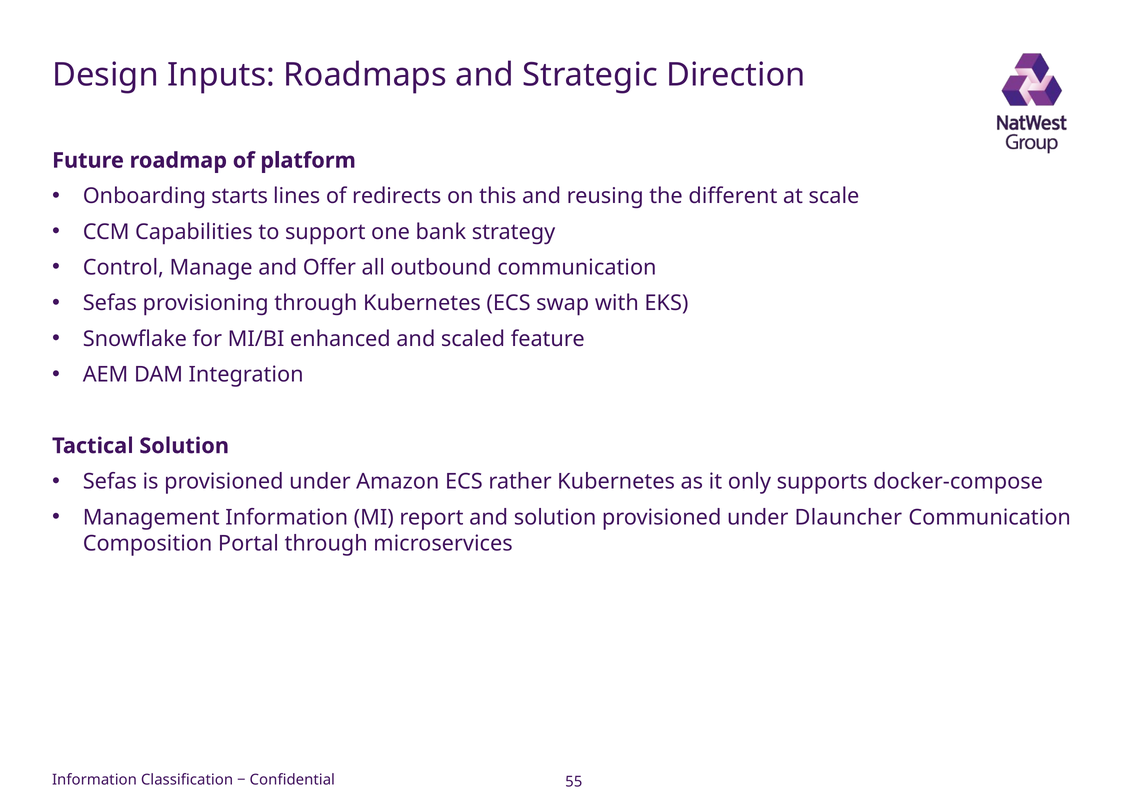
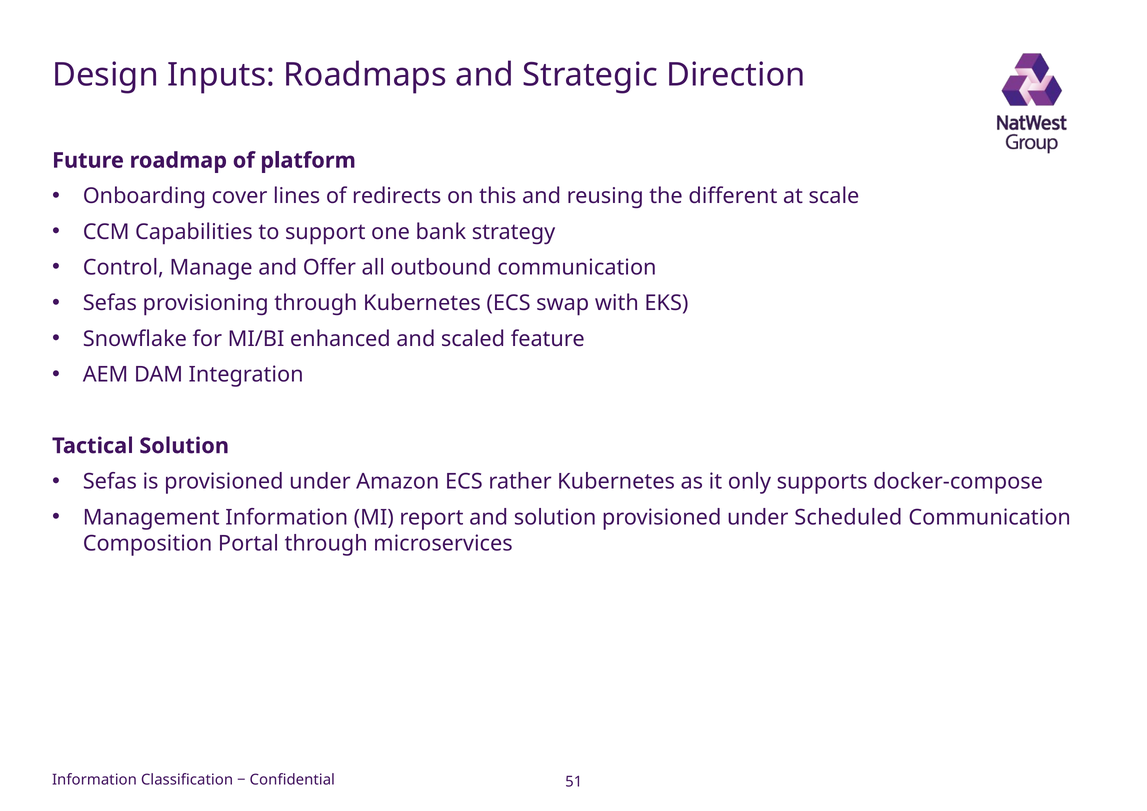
starts: starts -> cover (240, 196)
Dlauncher: Dlauncher -> Scheduled (848, 517)
55: 55 -> 51 (574, 782)
